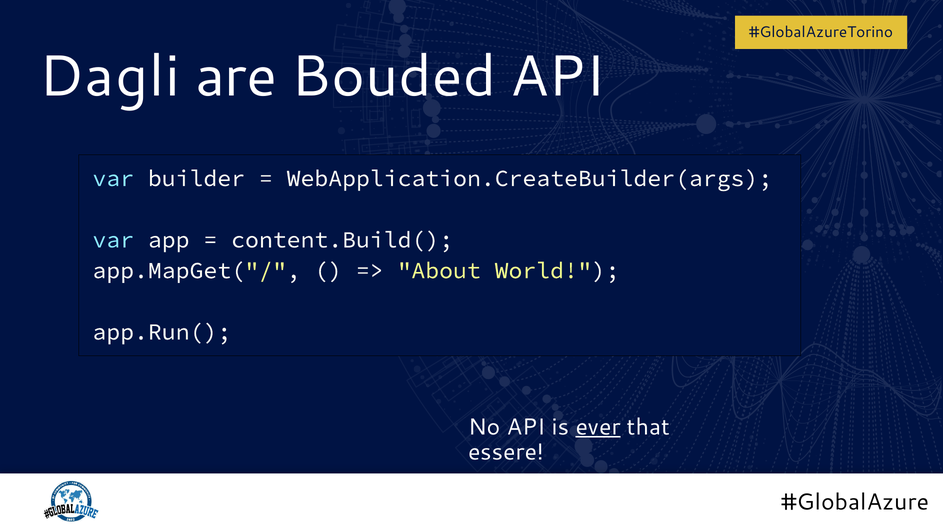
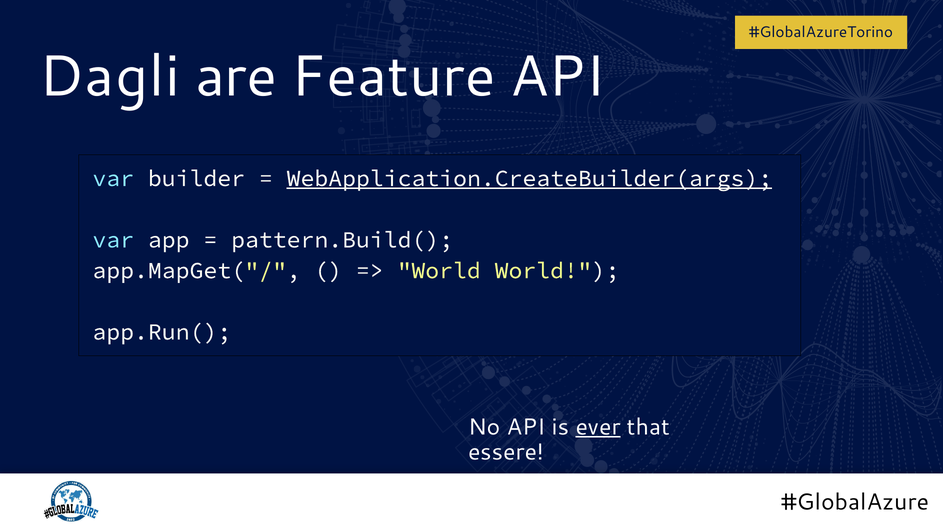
Bouded: Bouded -> Feature (393, 77)
WebApplication.CreateBuilder(args underline: none -> present (529, 179)
content.Build(: content.Build( -> pattern.Build( (342, 240)
About: About -> World (439, 271)
